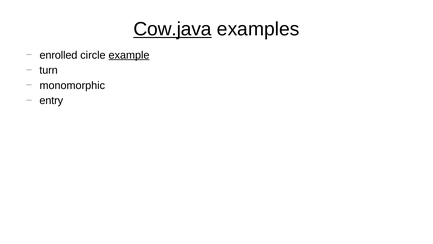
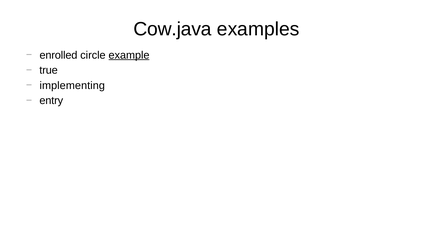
Cow.java underline: present -> none (173, 29)
turn: turn -> true (49, 70)
monomorphic: monomorphic -> implementing (72, 85)
